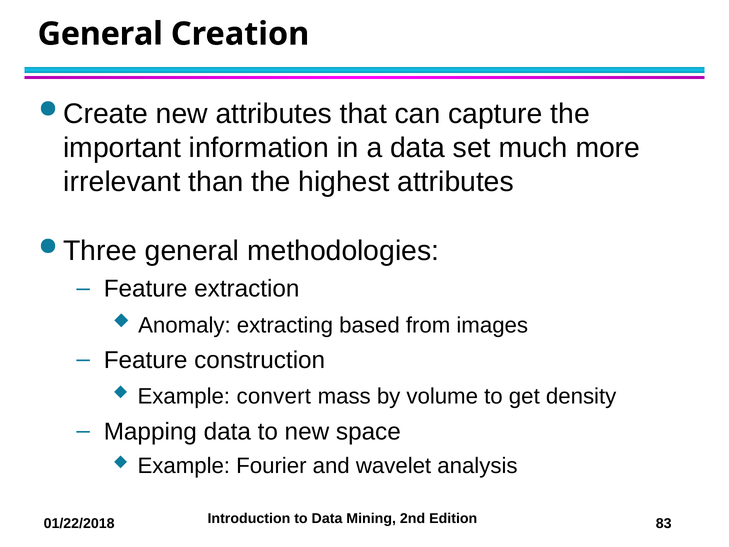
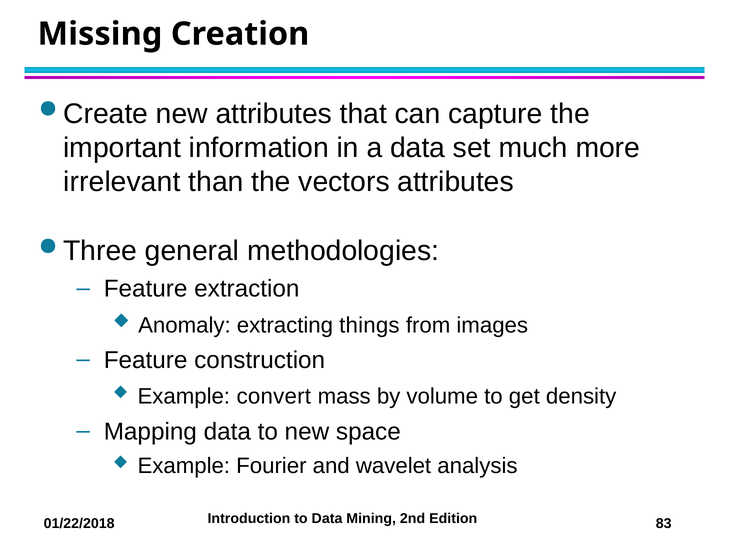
General: General -> Missing (100, 34)
highest: highest -> vectors (344, 182)
based: based -> things (369, 325)
